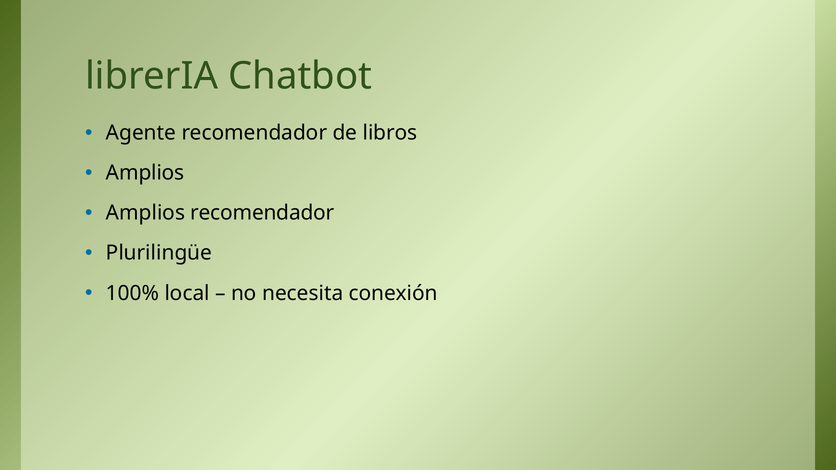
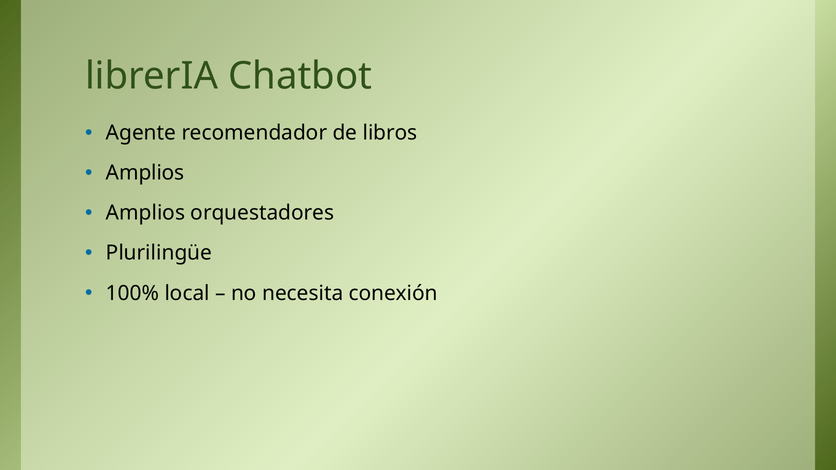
Amplios recomendador: recomendador -> orquestadores (262, 213)
